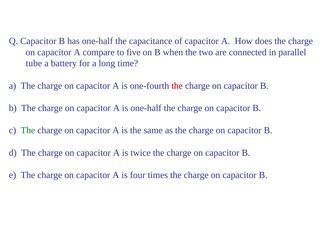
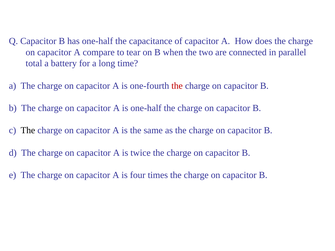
five: five -> tear (133, 52)
tube: tube -> total (34, 63)
The colour: green -> black (28, 130)
